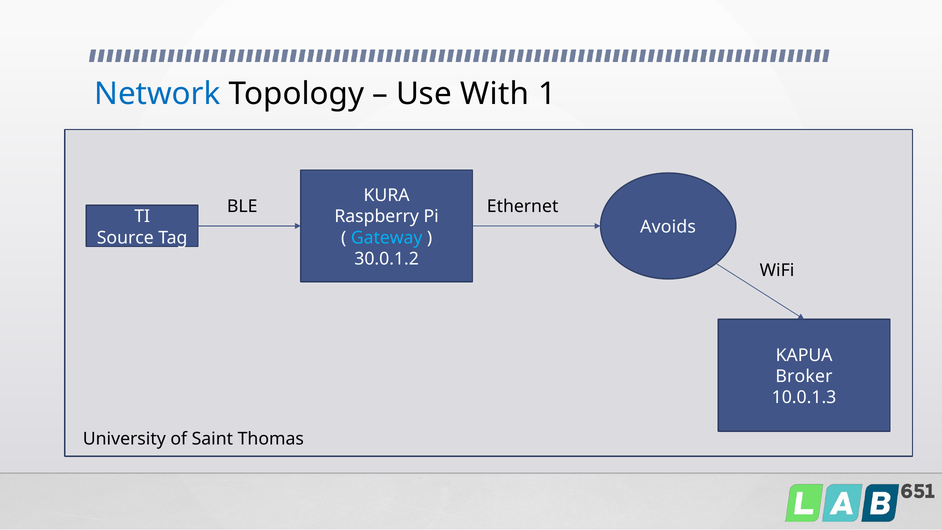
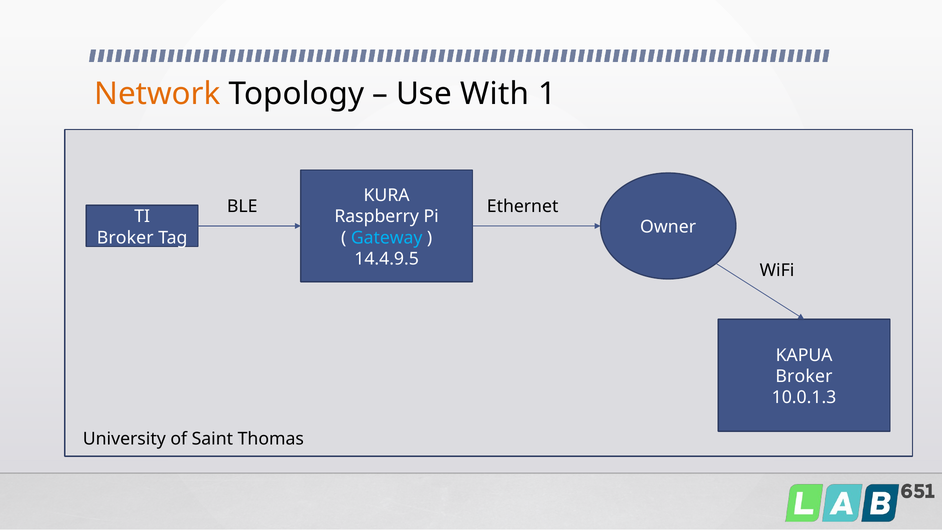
Network colour: blue -> orange (158, 94)
Avoids: Avoids -> Owner (668, 227)
Source: Source -> Broker (125, 238)
30.0.1.2: 30.0.1.2 -> 14.4.9.5 (387, 259)
